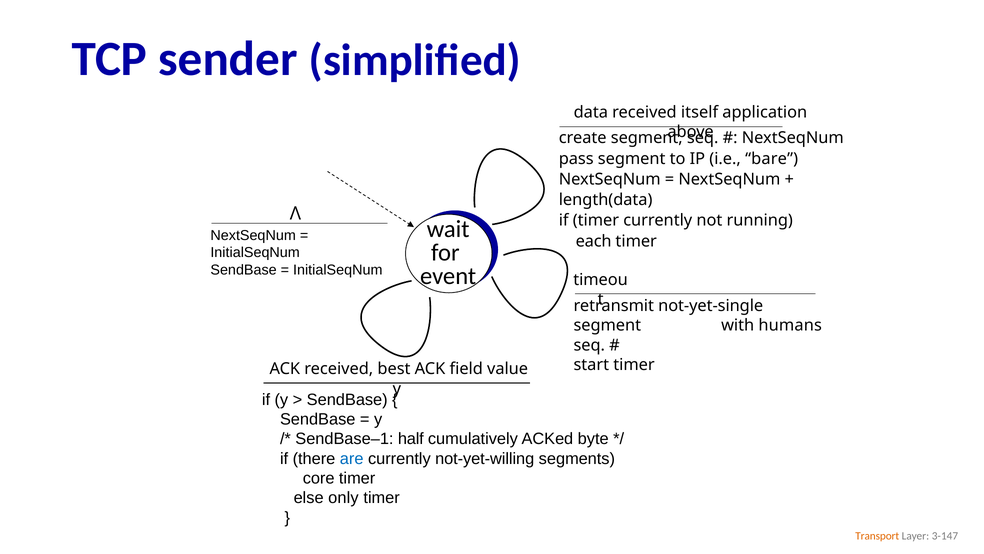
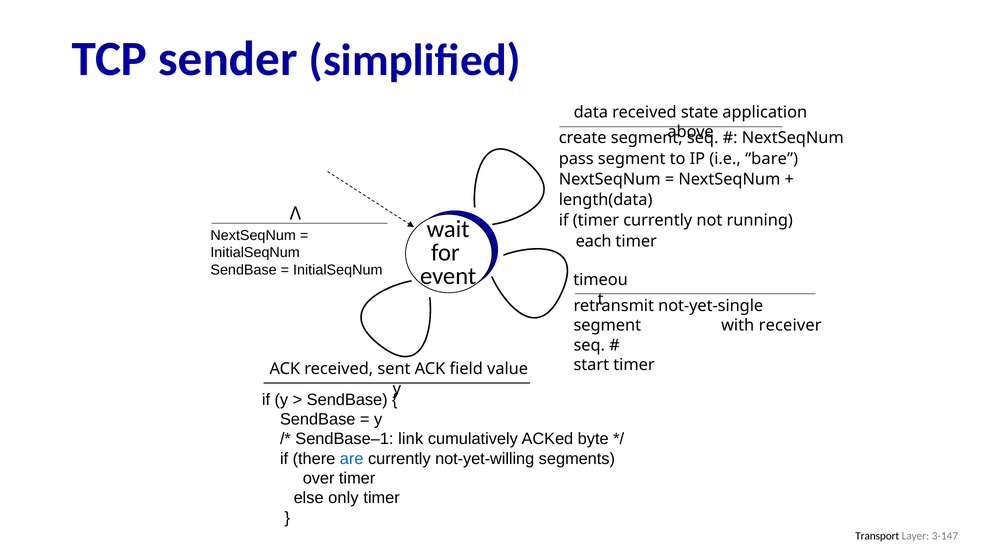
itself: itself -> state (700, 112)
humans: humans -> receiver (790, 325)
best: best -> sent (394, 369)
half: half -> link (411, 439)
core: core -> over (319, 478)
Transport colour: orange -> black (877, 535)
